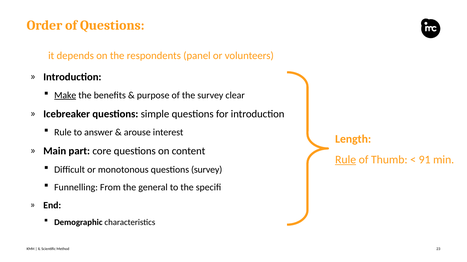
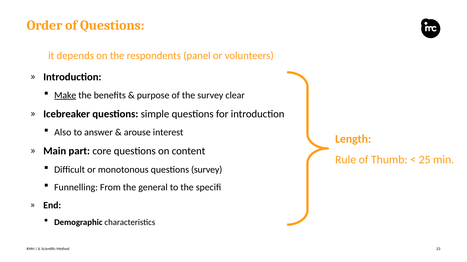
Rule: Rule -> Also (63, 133)
Rule underline: present -> none (346, 160)
91: 91 -> 25 (425, 160)
